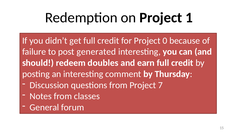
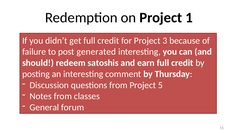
0: 0 -> 3 (165, 41)
doubles: doubles -> satoshis (103, 63)
7: 7 -> 5 (160, 85)
